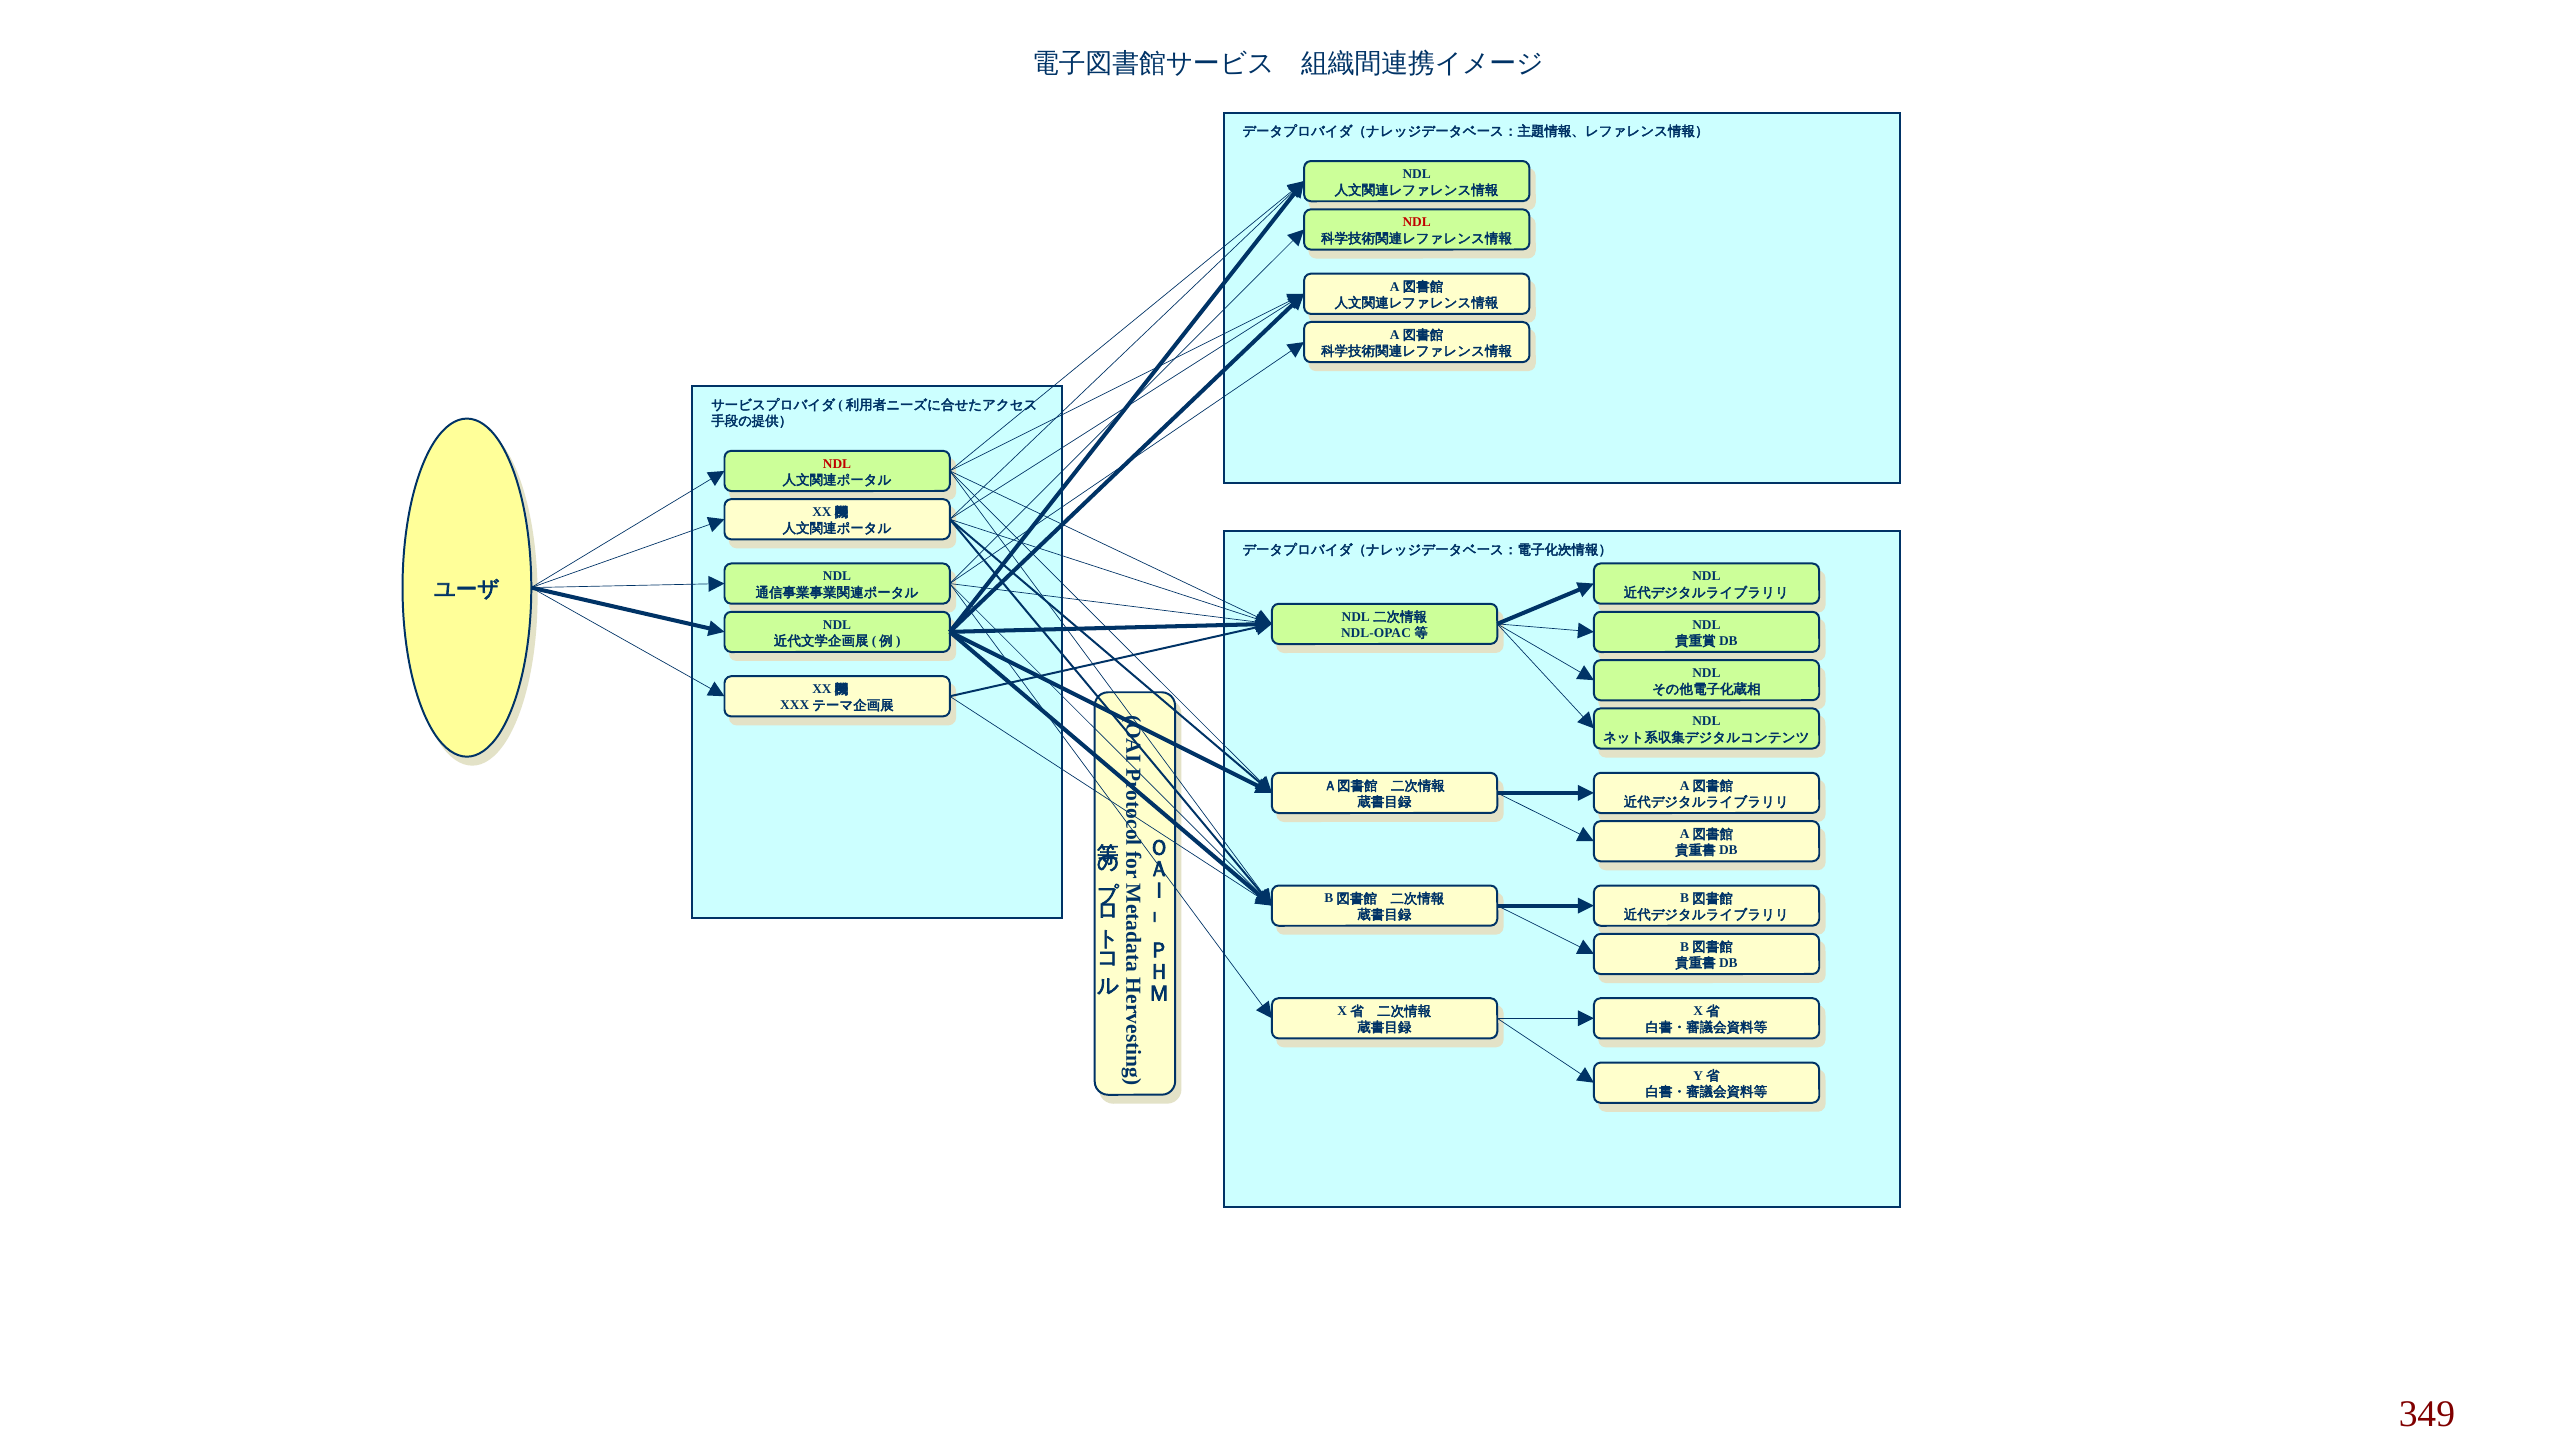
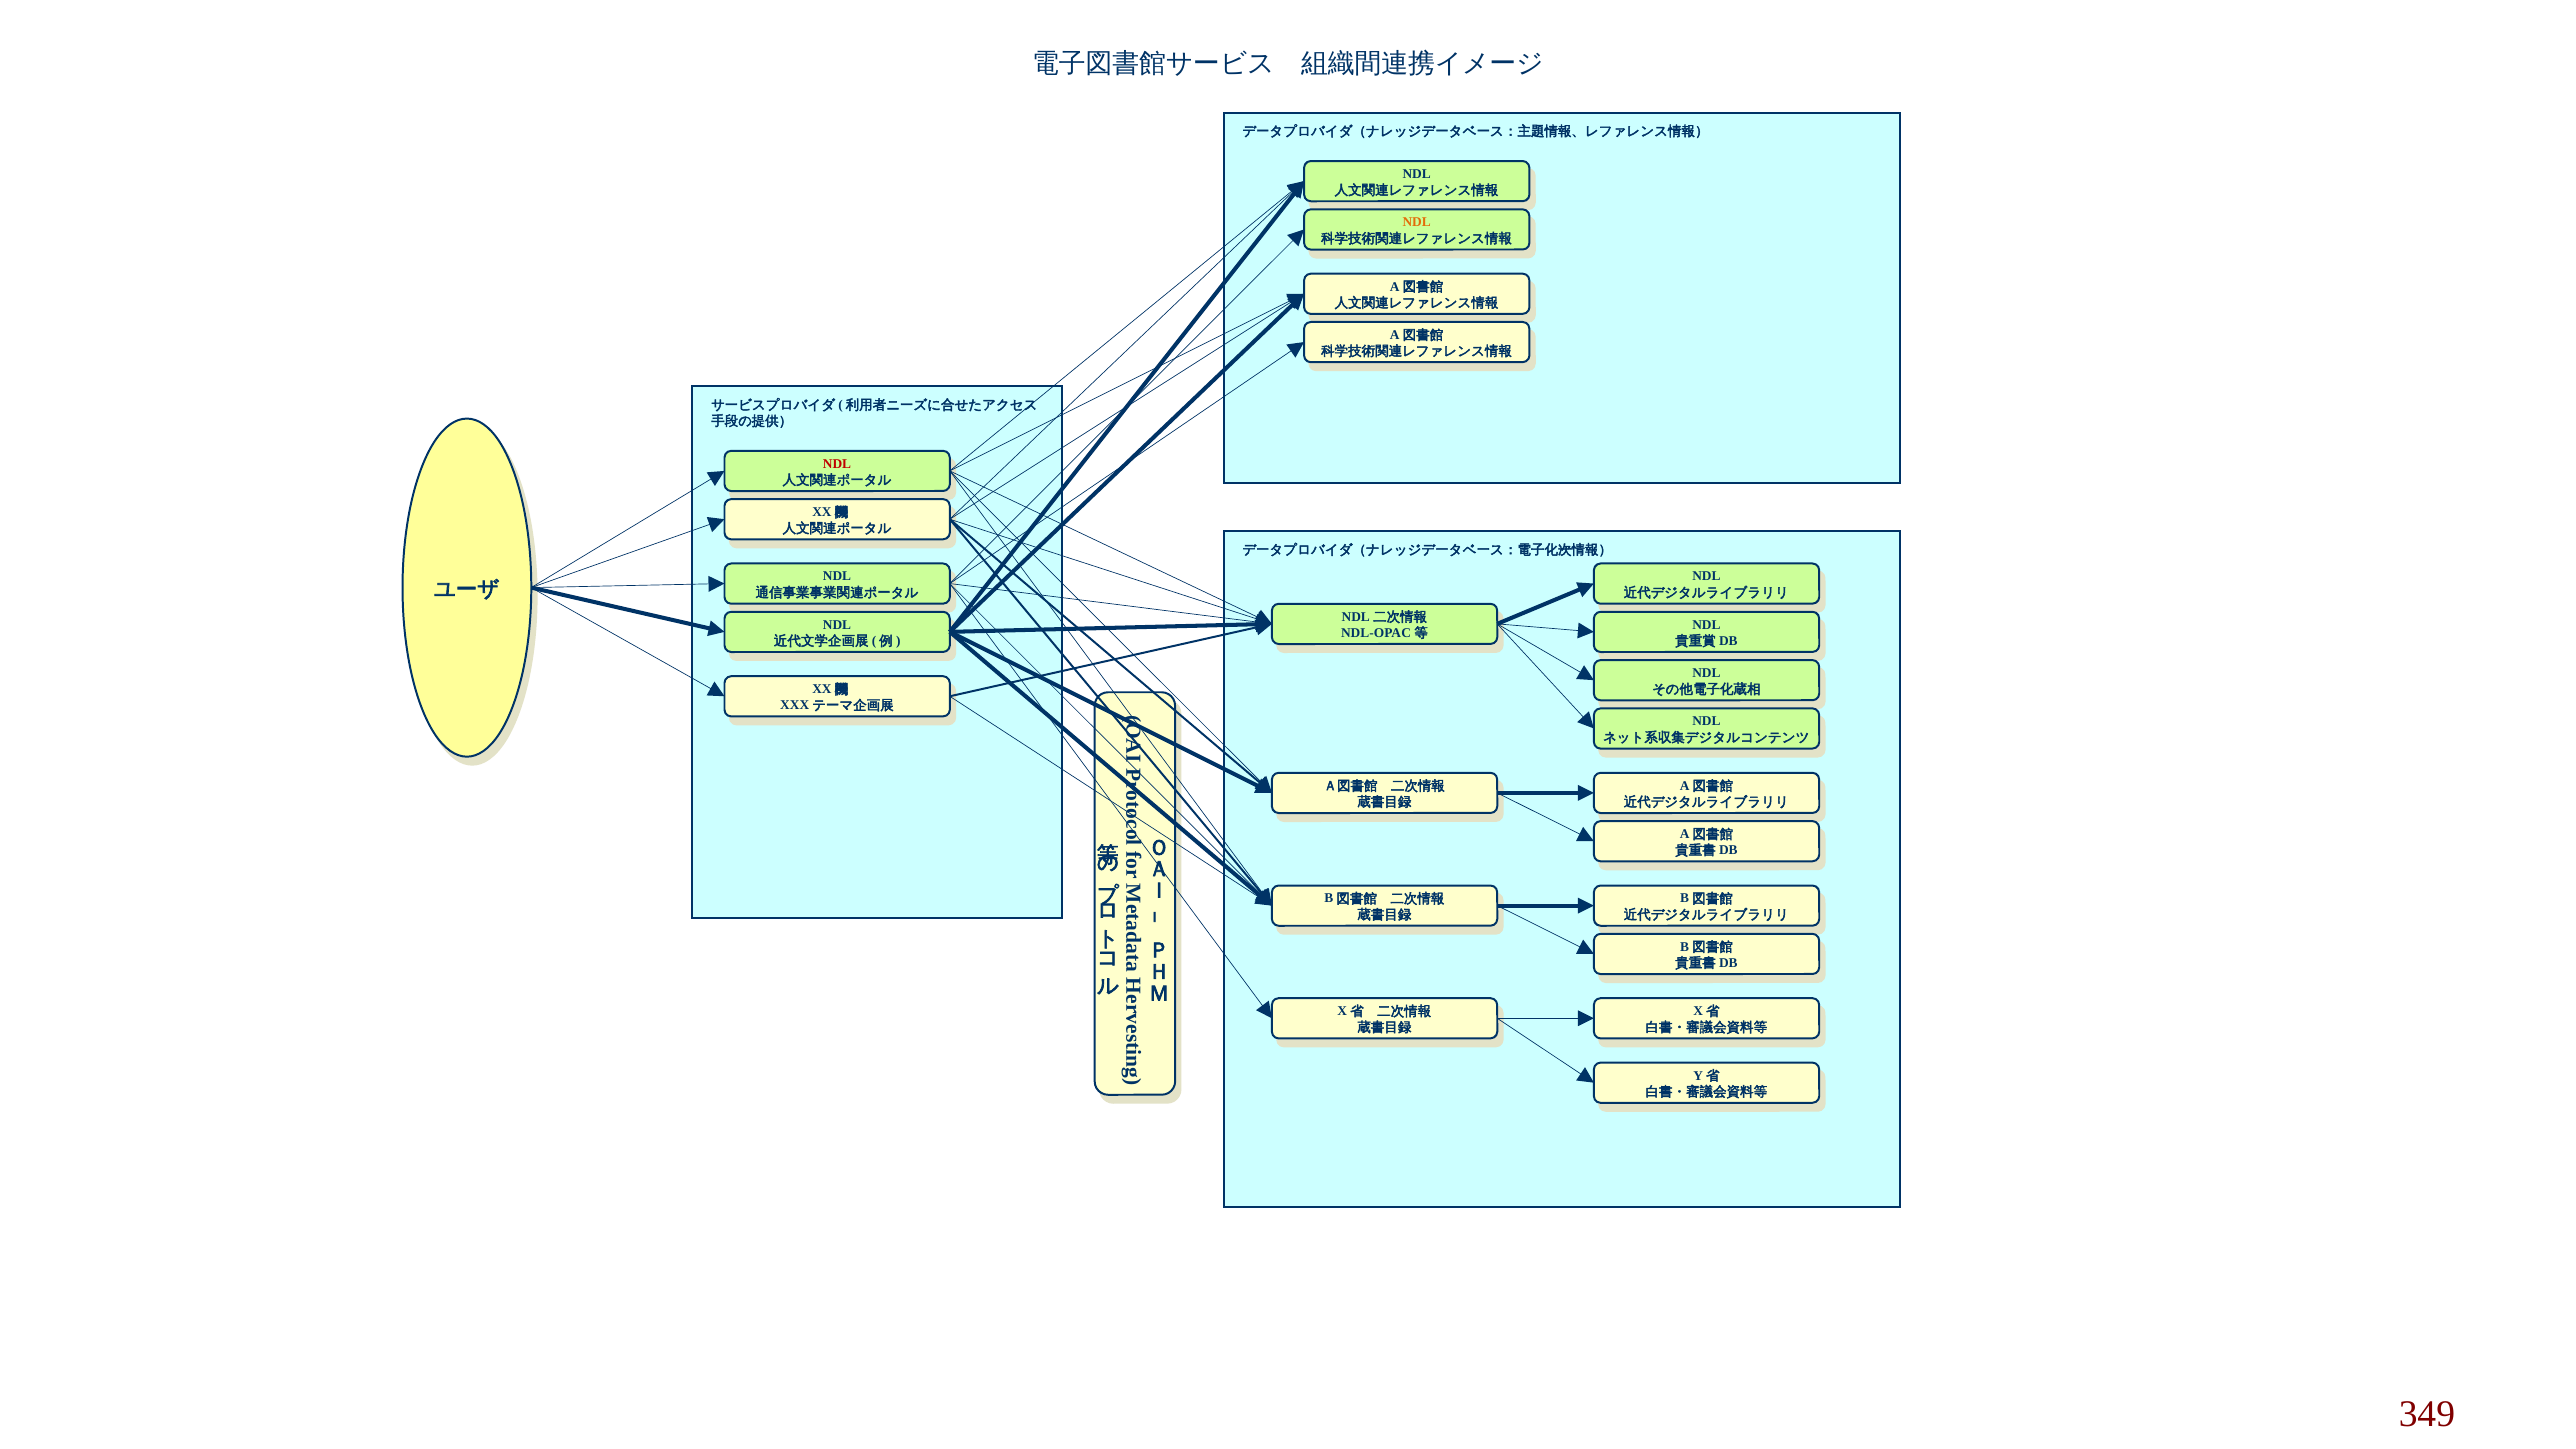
NDL colour: red -> orange (1417, 222)
